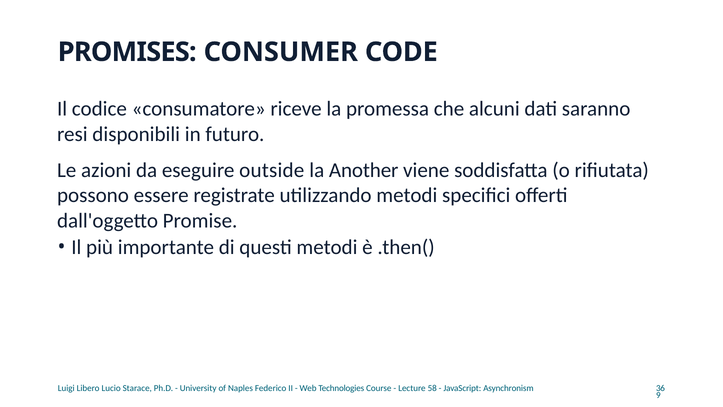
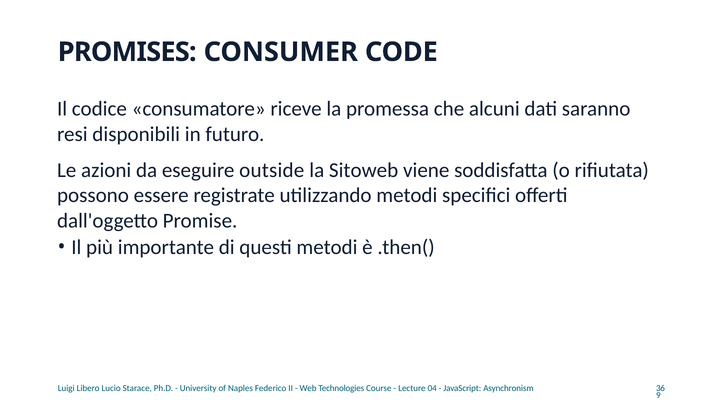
Another: Another -> Sitoweb (364, 170)
58: 58 -> 04 (432, 388)
